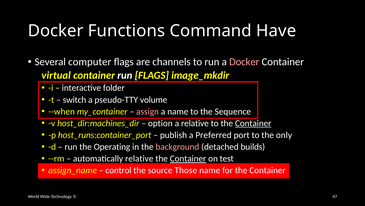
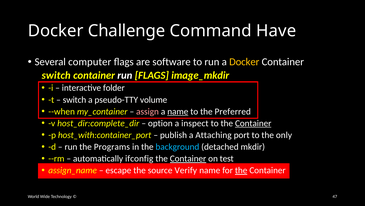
Functions: Functions -> Challenge (127, 31)
channels: channels -> software (172, 62)
Docker colour: pink -> yellow (244, 62)
virtual: virtual -> switch (56, 75)
name underline: none -> present (178, 111)
Sequence: Sequence -> Preferred (233, 111)
host_dir:machines_dir: host_dir:machines_dir -> host_dir:complete_dir (98, 123)
a relative: relative -> inspect (195, 123)
host_runs:container_port: host_runs:container_port -> host_with:container_port (105, 135)
Preferred: Preferred -> Attaching (214, 135)
Operating: Operating -> Programs (112, 146)
background colour: pink -> light blue (177, 146)
builds: builds -> mkdir (253, 146)
automatically relative: relative -> ifconfig (139, 158)
control: control -> escape (118, 170)
Those: Those -> Verify (186, 170)
the underline: none -> present (241, 170)
